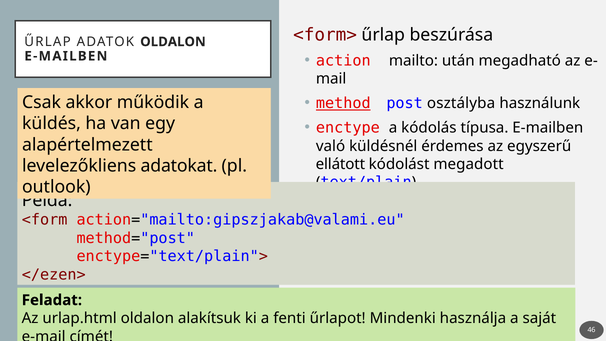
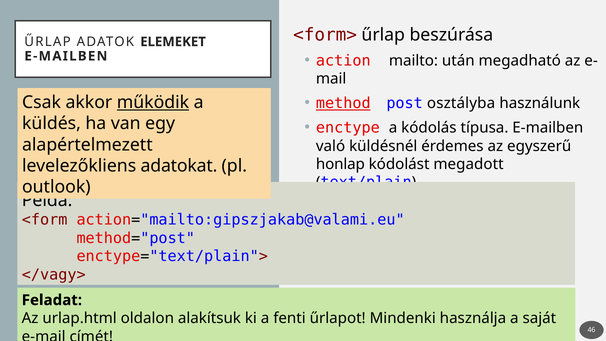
ADATOK OLDALON: OLDALON -> ELEMEKET (173, 42)
működik underline: none -> present (153, 102)
ellátott: ellátott -> honlap (340, 164)
</ezen>: </ezen> -> </vagy> (54, 274)
